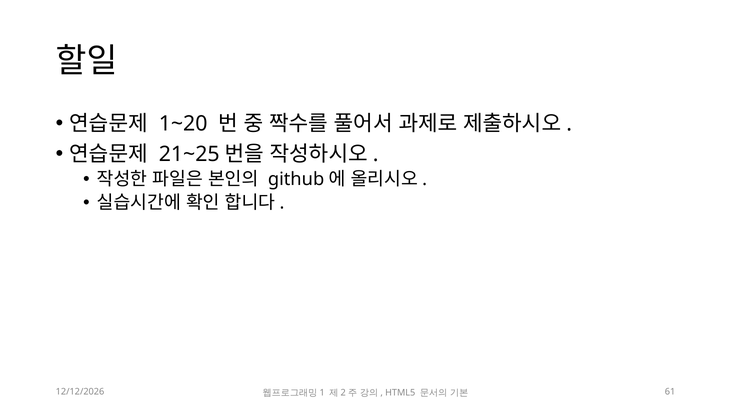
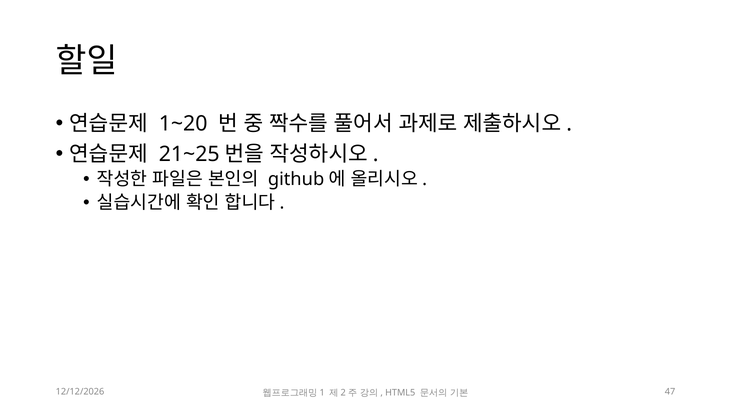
61: 61 -> 47 (670, 392)
